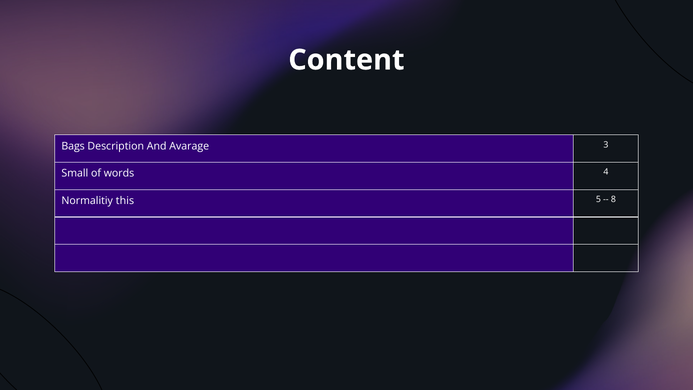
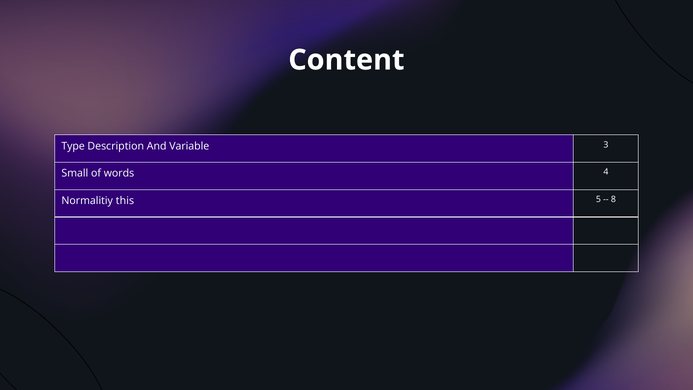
Bags: Bags -> Type (73, 146)
Avarage: Avarage -> Variable (189, 146)
